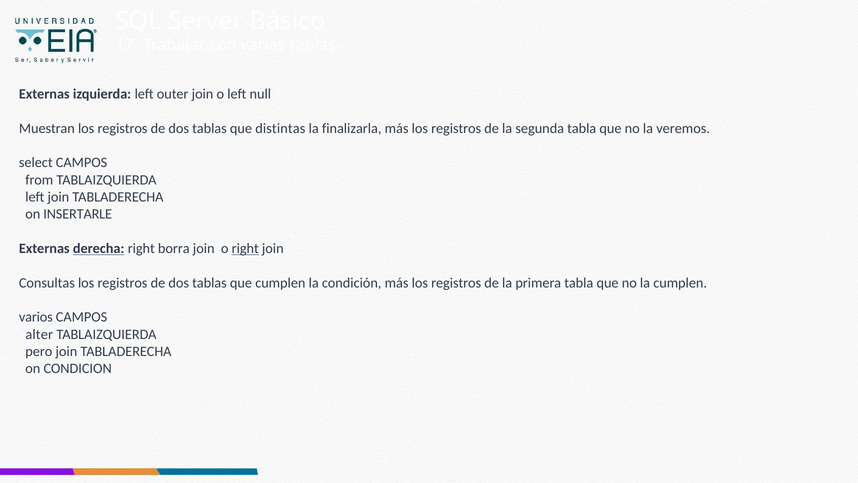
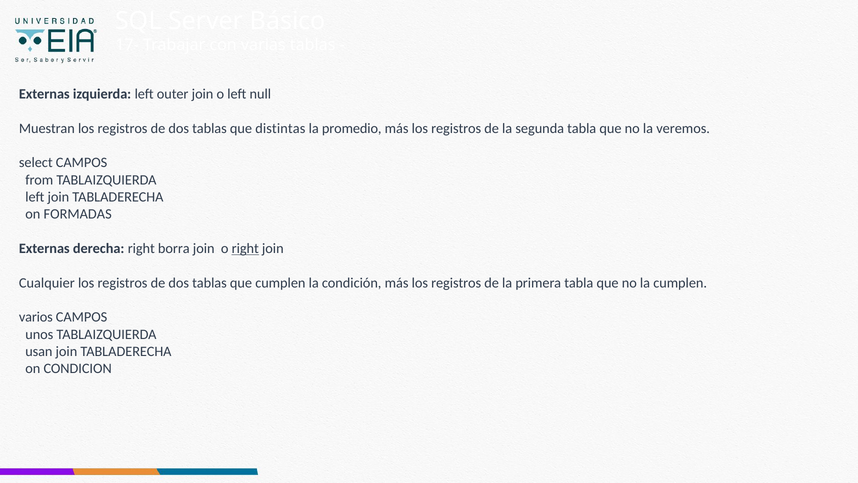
finalizarla: finalizarla -> promedio (352, 128)
INSERTARLE: INSERTARLE -> FORMADAS (78, 214)
derecha underline: present -> none (99, 248)
Consultas: Consultas -> Cualquier (47, 283)
alter: alter -> unos (39, 334)
pero: pero -> usan (39, 351)
